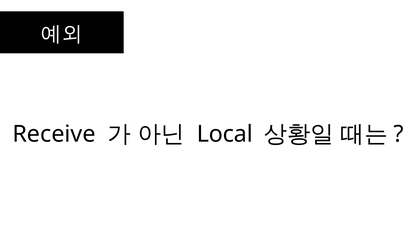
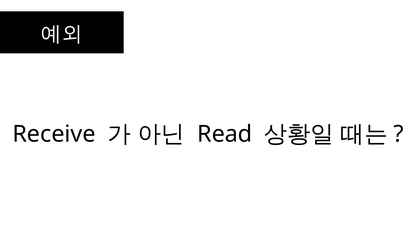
Local: Local -> Read (225, 134)
